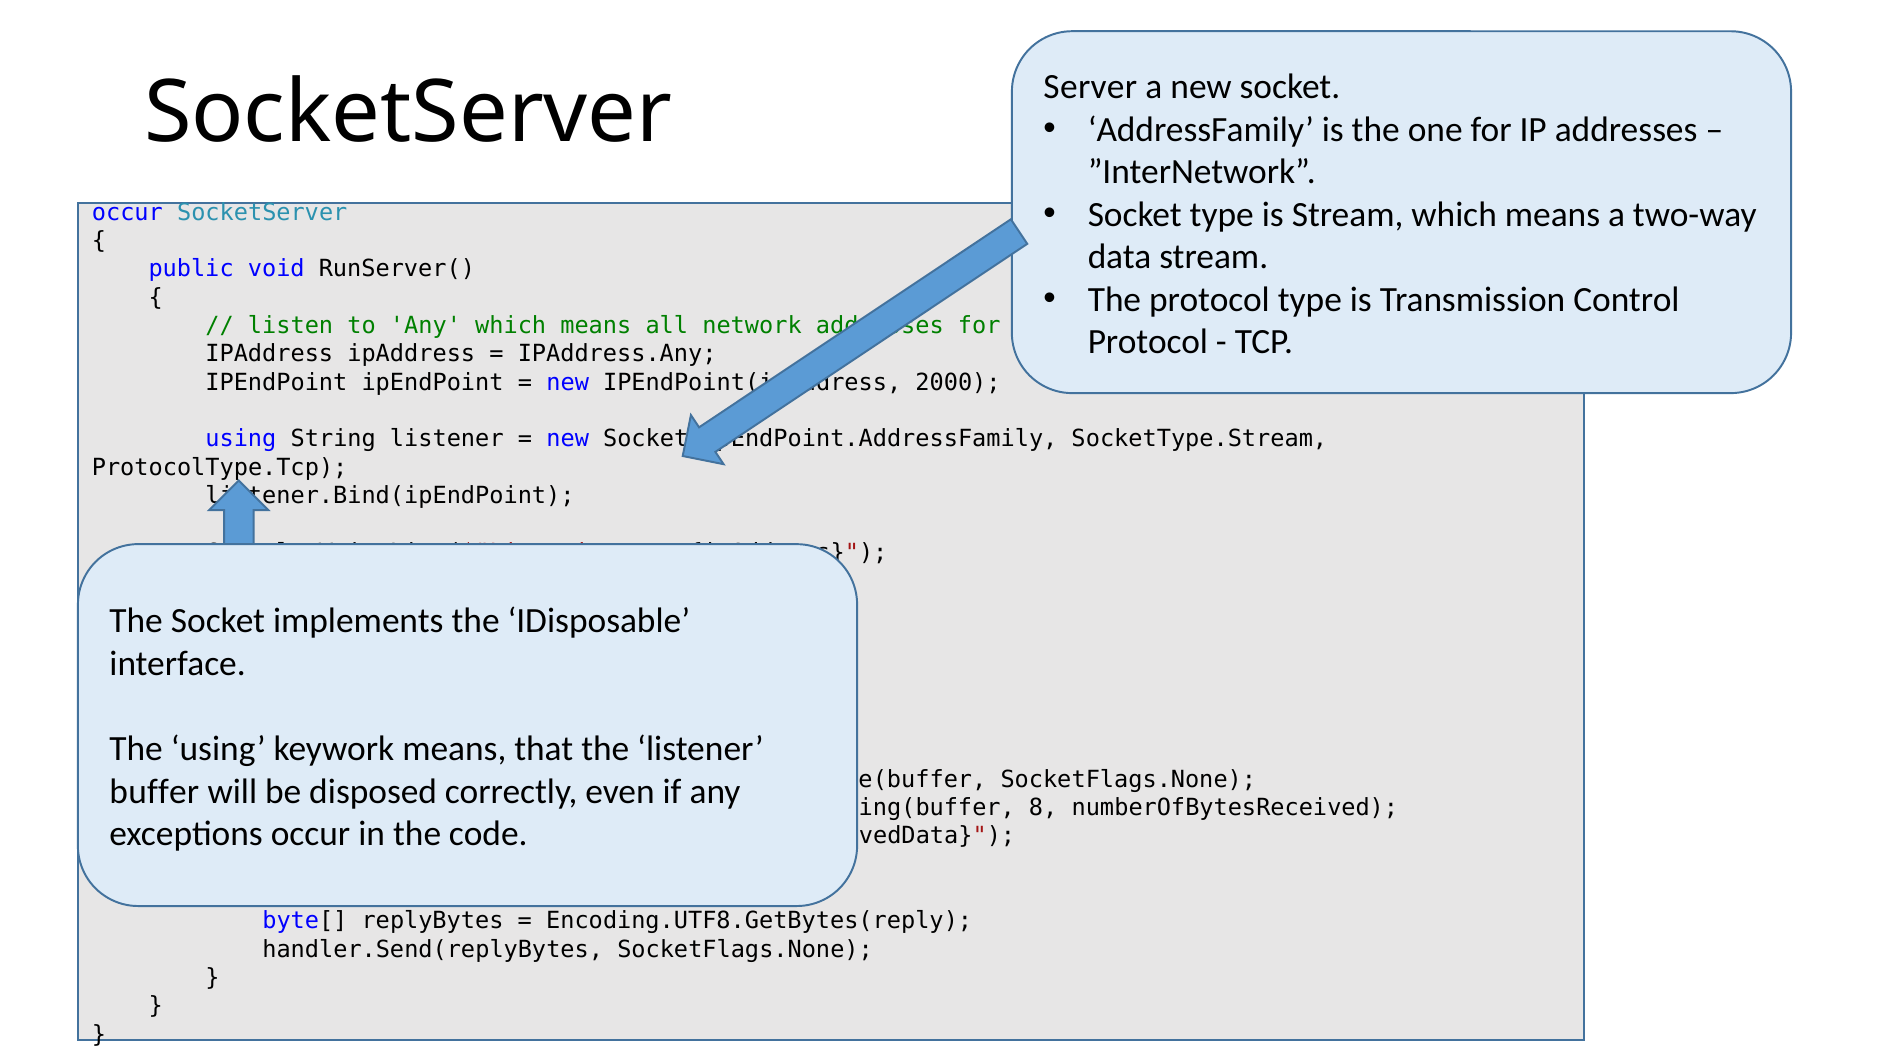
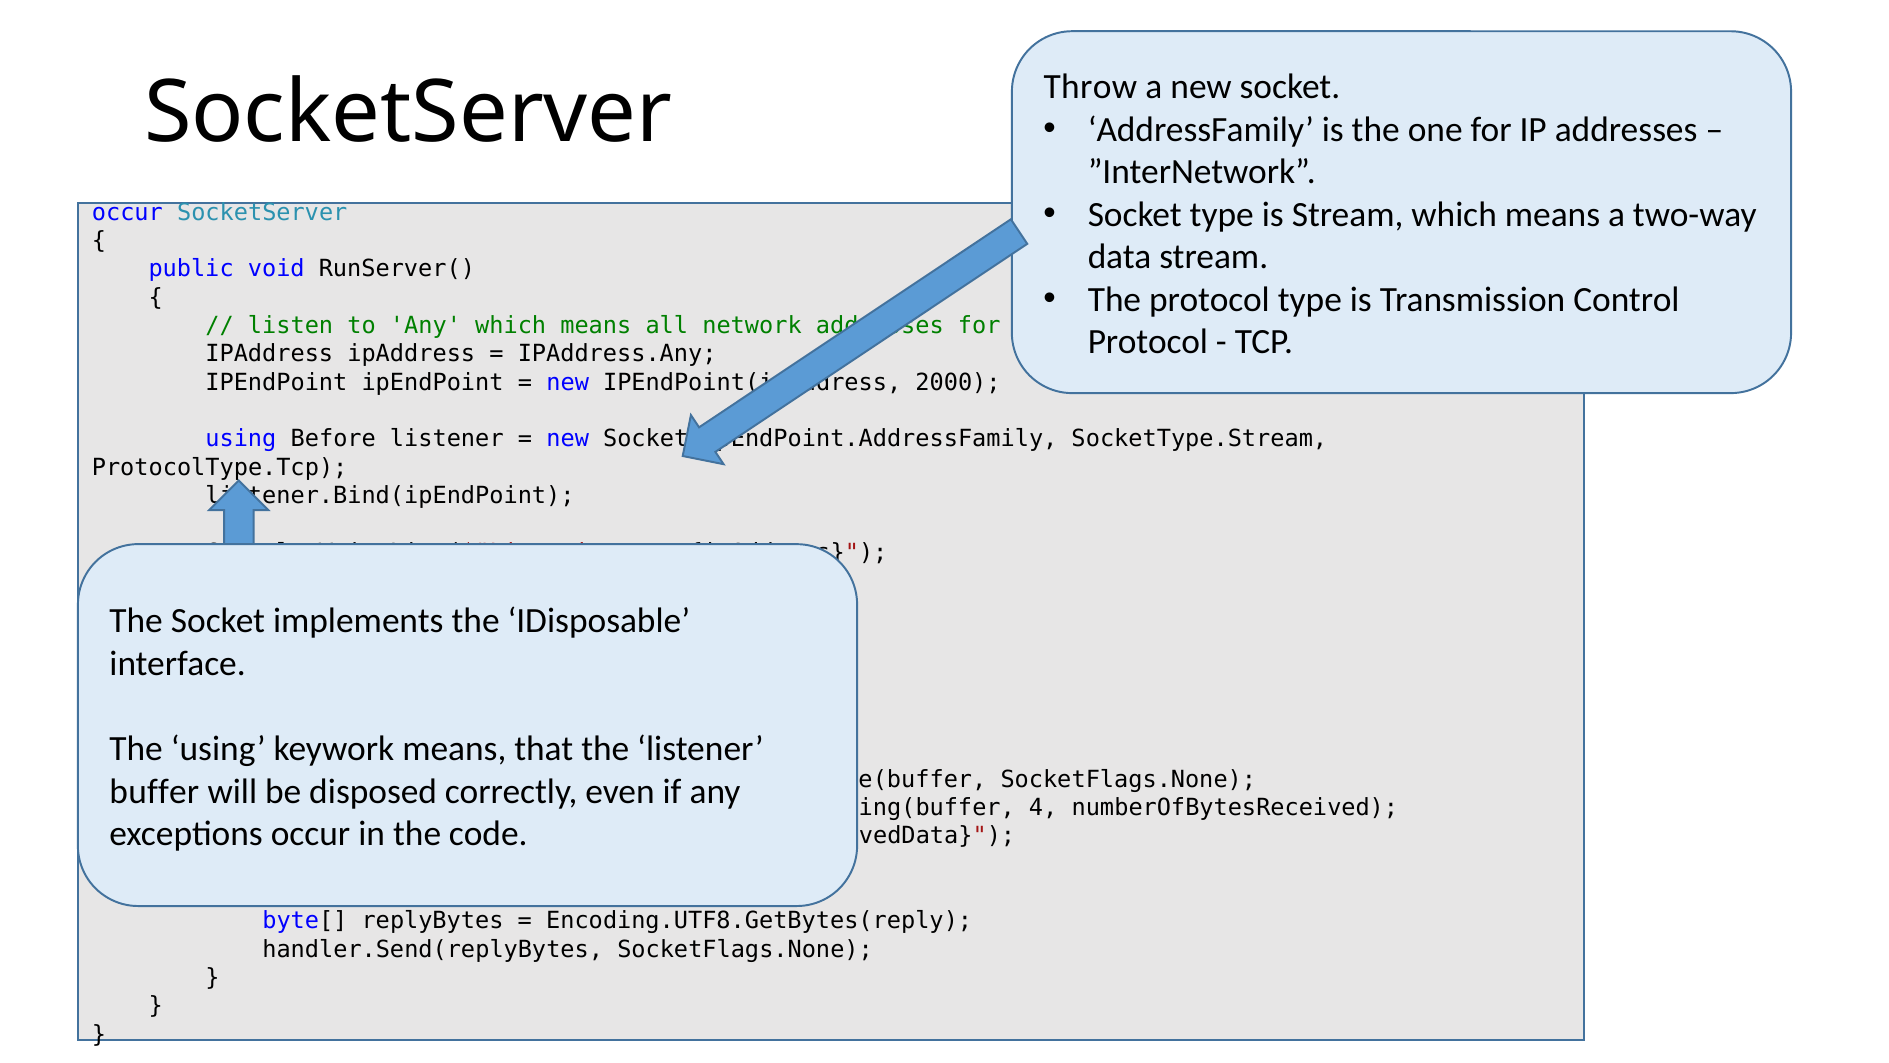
Server: Server -> Throw (1090, 87)
using String: String -> Before (333, 439)
8: 8 -> 4 (1043, 807)
